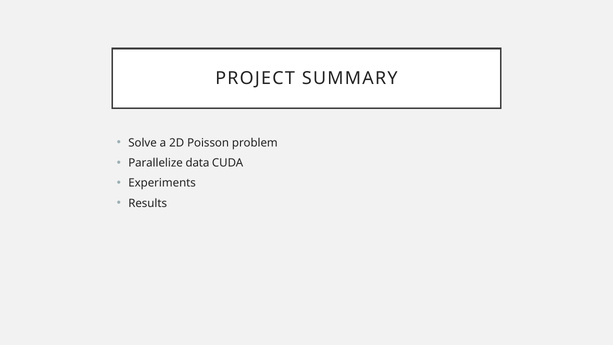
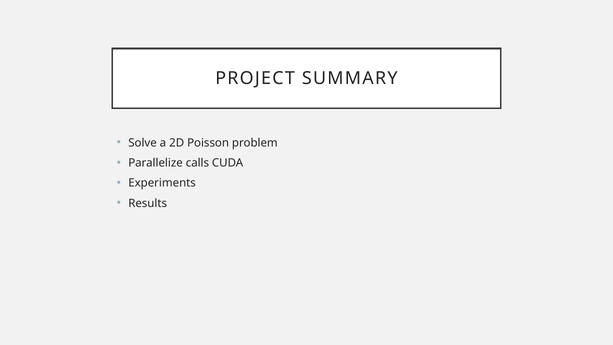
data: data -> calls (197, 163)
